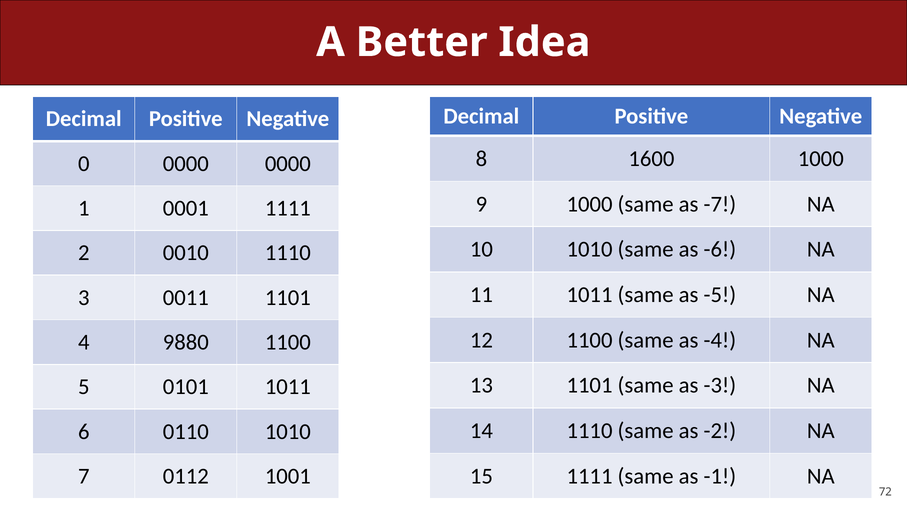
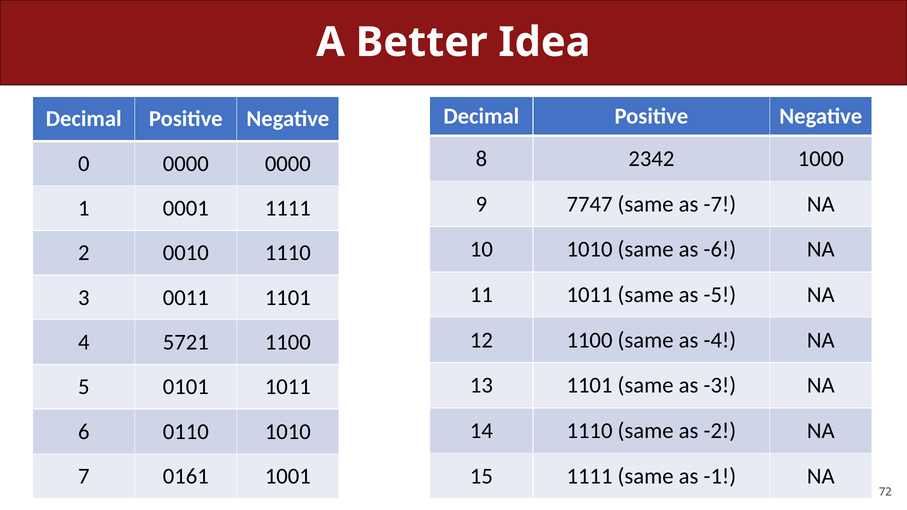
1600: 1600 -> 2342 (651, 159)
9 1000: 1000 -> 7747 (590, 204)
9880: 9880 -> 5721 (186, 342)
0112: 0112 -> 0161 (186, 477)
